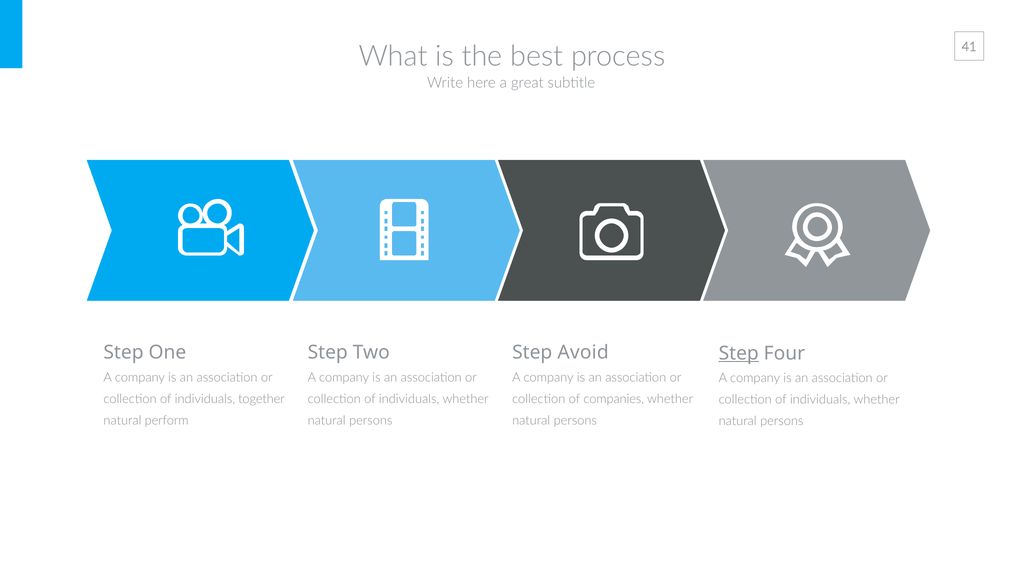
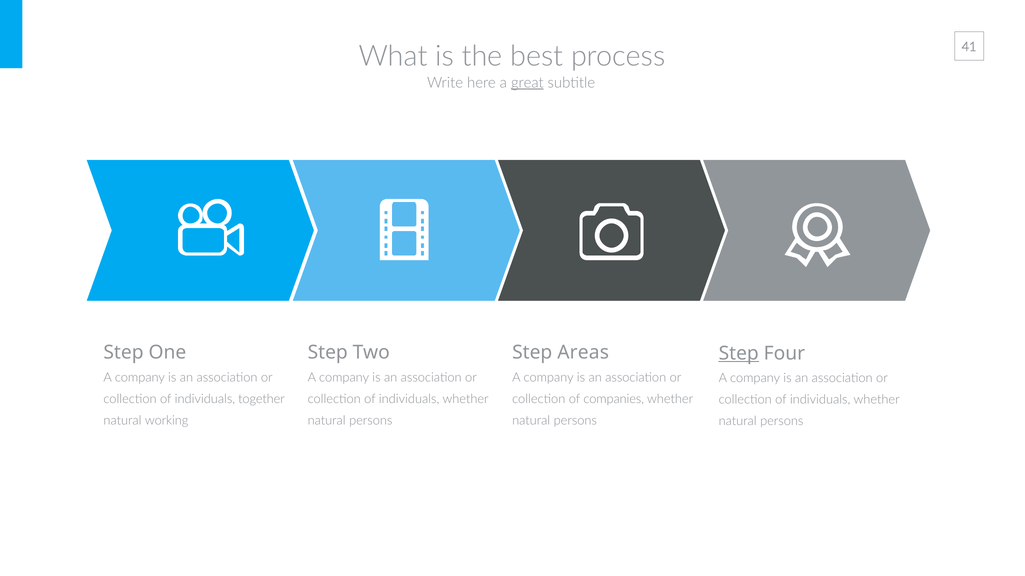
great underline: none -> present (527, 83)
Avoid: Avoid -> Areas (583, 353)
perform: perform -> working (167, 421)
